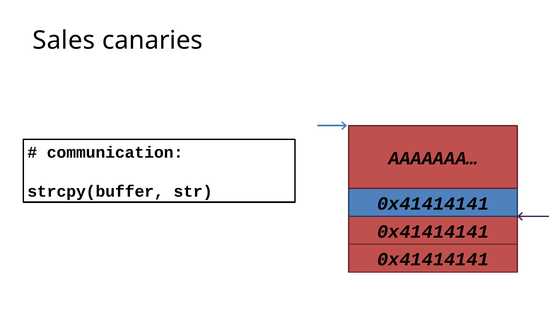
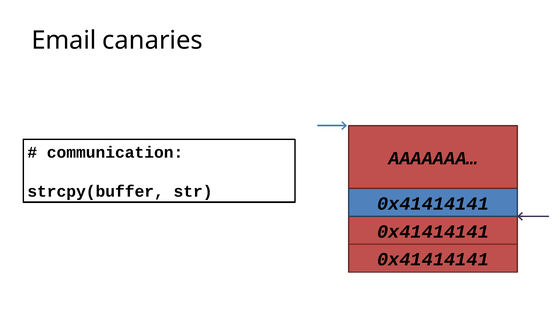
Sales: Sales -> Email (64, 41)
